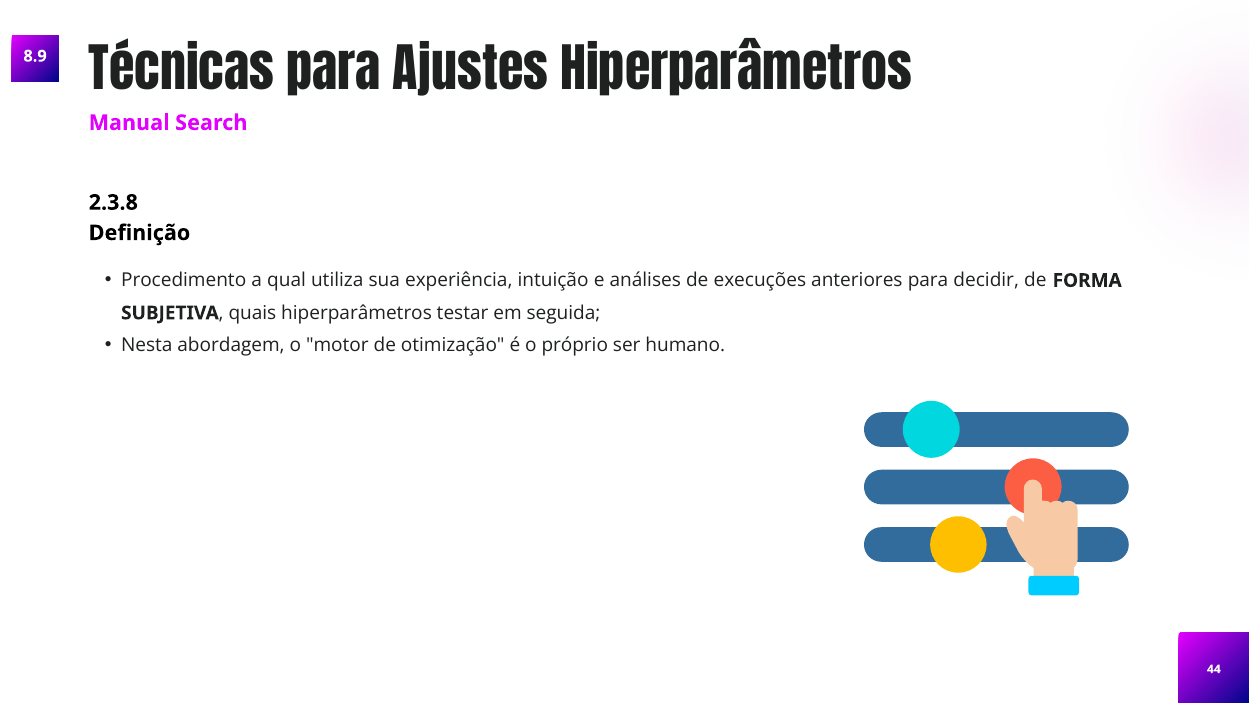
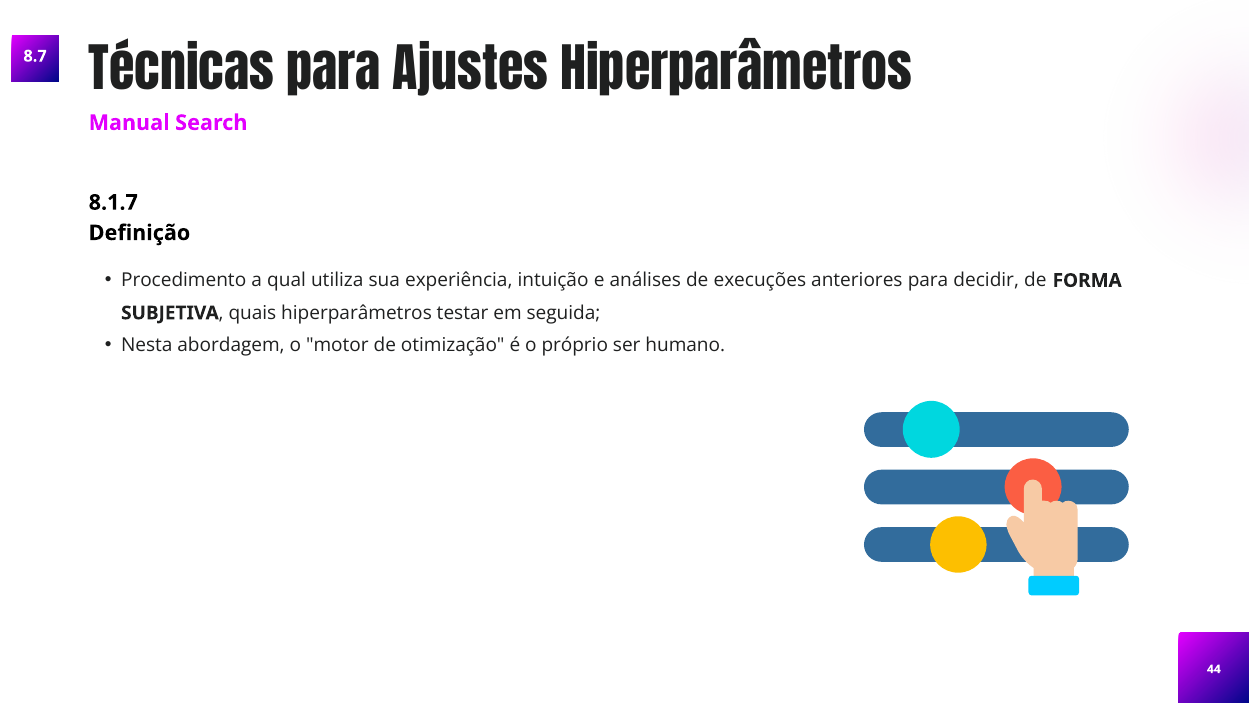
8.9: 8.9 -> 8.7 (35, 56)
2.3.8: 2.3.8 -> 8.1.7 (113, 202)
